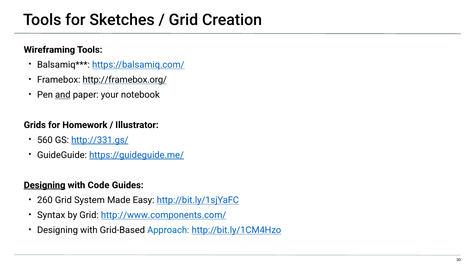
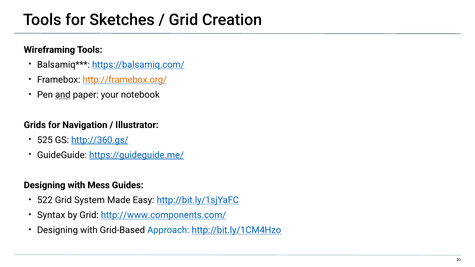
http://framebox.org/ colour: black -> orange (125, 80)
Homework: Homework -> Navigation (85, 125)
560: 560 -> 525 (45, 140)
http://331.gs/: http://331.gs/ -> http://360.gs/ (100, 140)
Designing underline: present -> none (45, 185)
Code: Code -> Mess (99, 185)
260: 260 -> 522 (45, 200)
